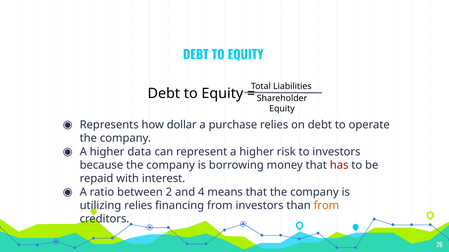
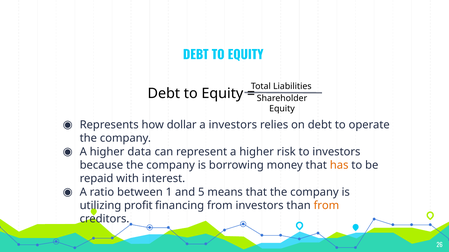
a purchase: purchase -> investors (233, 125)
has colour: red -> orange (339, 165)
2: 2 -> 1 (169, 192)
4: 4 -> 5 (201, 192)
utilizing relies: relies -> profit (138, 206)
